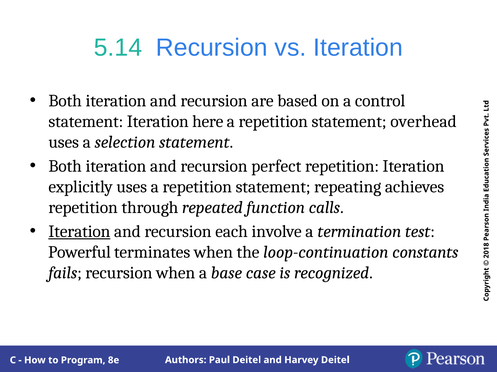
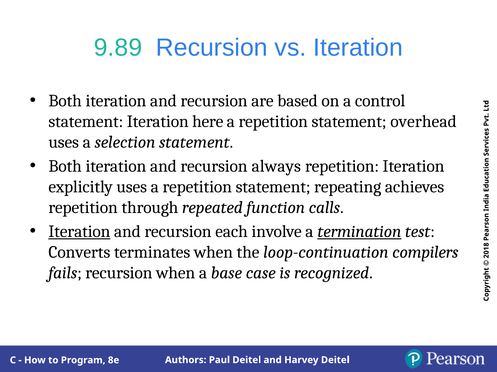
5.14: 5.14 -> 9.89 (118, 48)
perfect: perfect -> always (276, 166)
termination underline: none -> present (359, 232)
Powerful: Powerful -> Converts (79, 253)
constants: constants -> compilers (425, 253)
